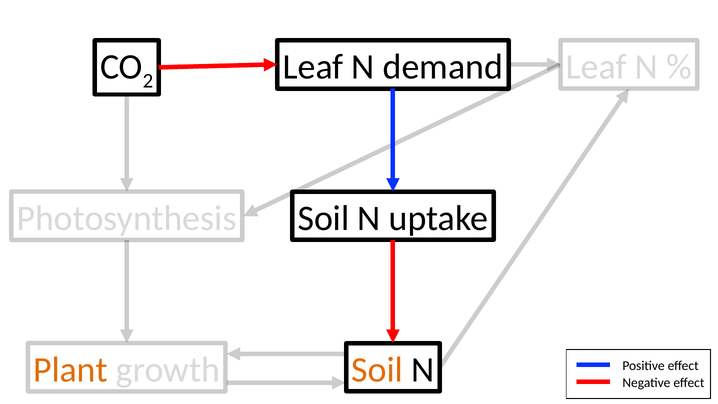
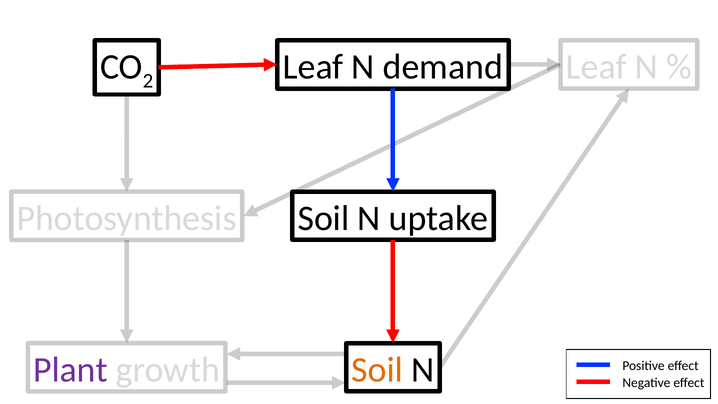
Plant colour: orange -> purple (70, 370)
